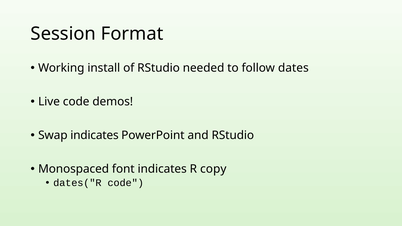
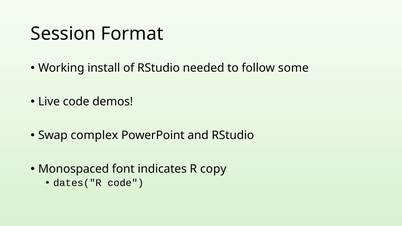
dates: dates -> some (293, 68)
Swap indicates: indicates -> complex (94, 135)
